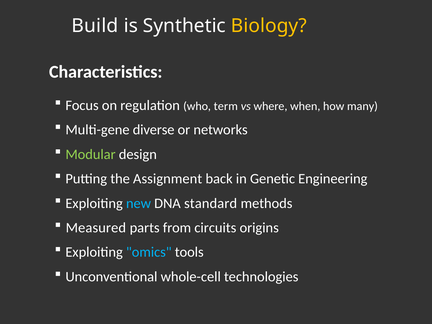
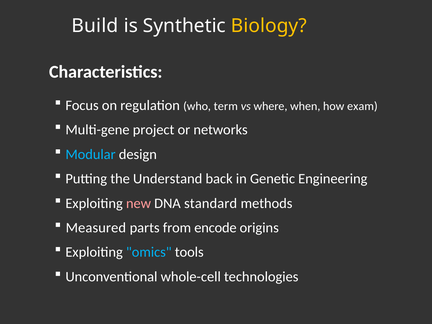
many: many -> exam (362, 106)
diverse: diverse -> project (154, 130)
Modular colour: light green -> light blue (91, 154)
Assignment: Assignment -> Understand (168, 179)
new colour: light blue -> pink (138, 203)
circuits: circuits -> encode (215, 228)
